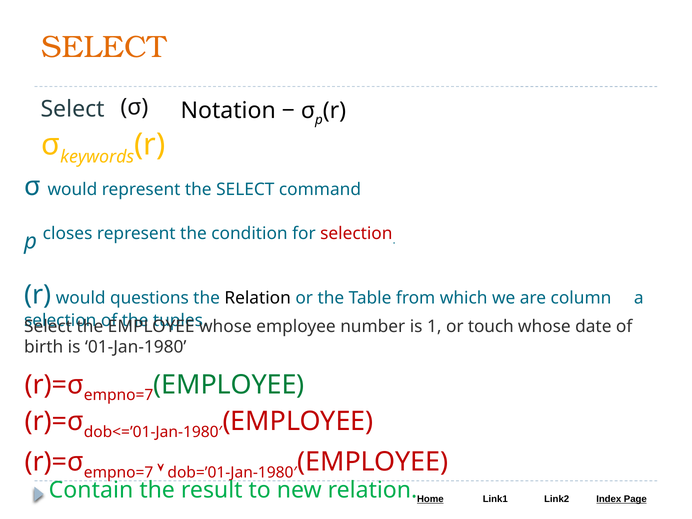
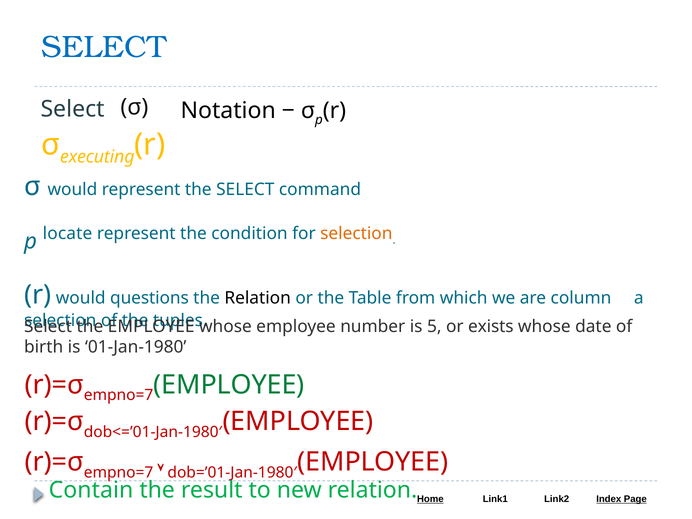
SELECT colour: orange -> blue (104, 47)
keywords: keywords -> executing (97, 157)
closes: closes -> locate (68, 234)
selection colour: red -> orange (356, 234)
1: 1 -> 5 (434, 326)
touch: touch -> exists (491, 326)
